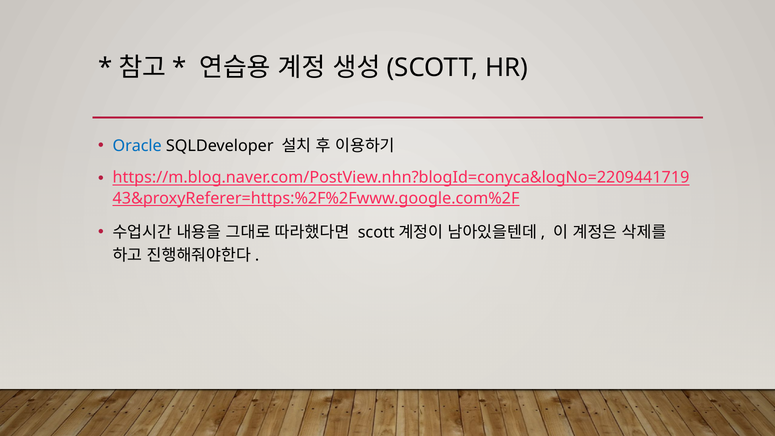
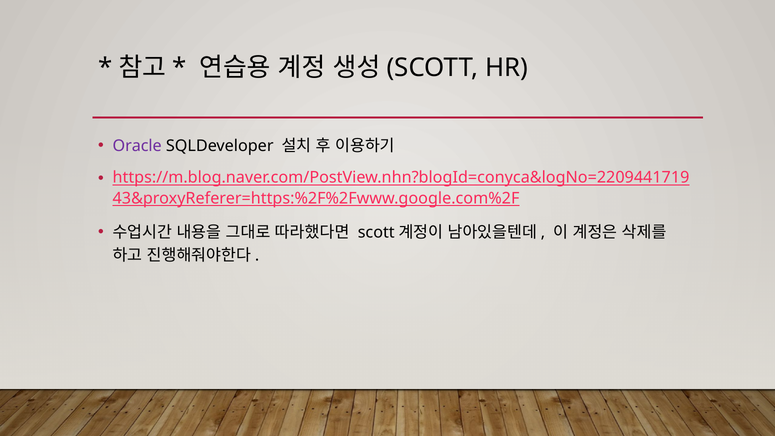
Oracle colour: blue -> purple (137, 146)
